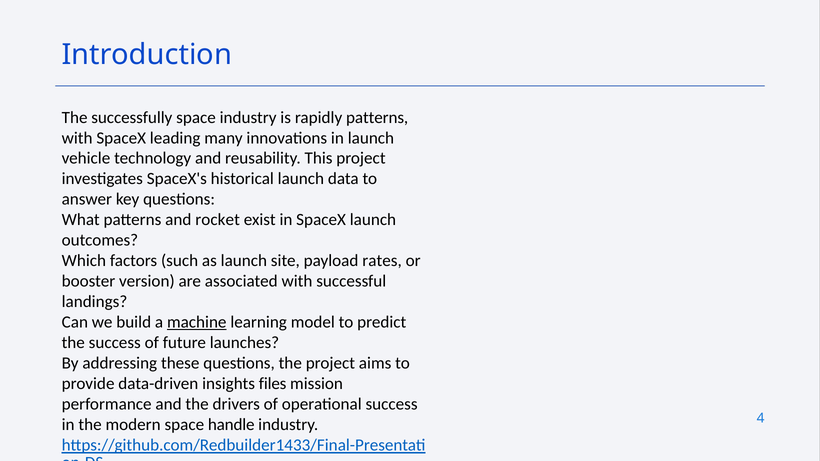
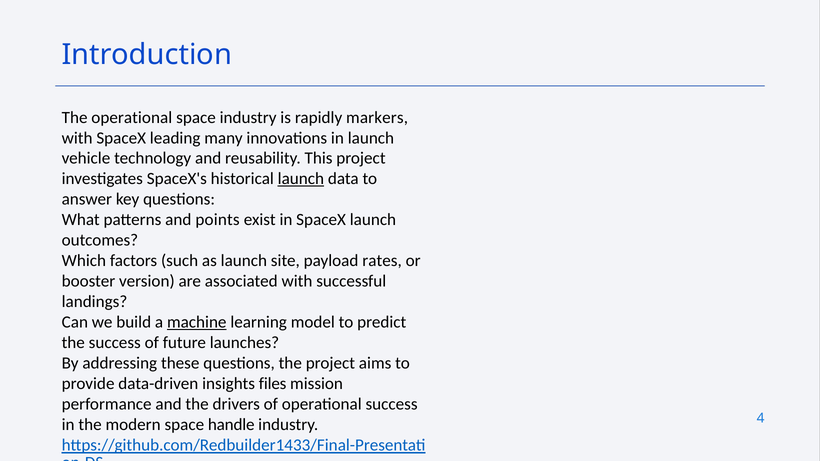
The successfully: successfully -> operational (132, 117)
rapidly patterns: patterns -> markers (377, 117)
launch underline: none -> present (301, 179)
rocket: rocket -> points (218, 220)
